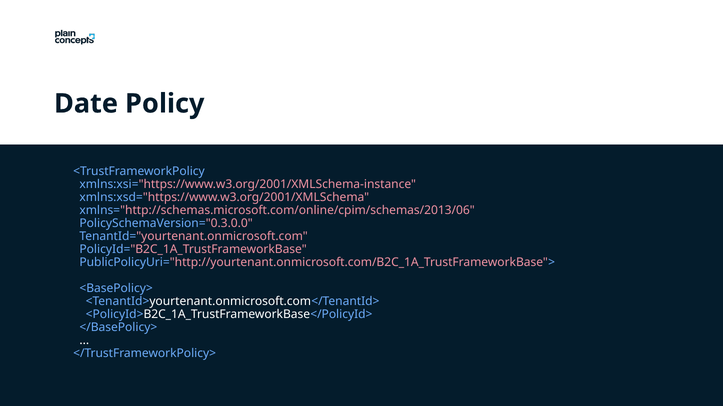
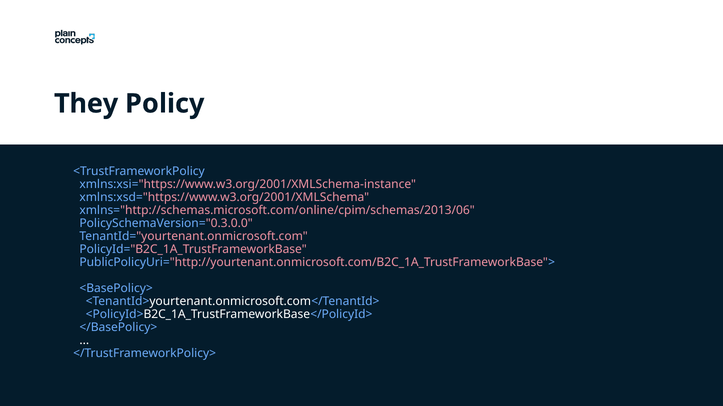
Date: Date -> They (86, 104)
